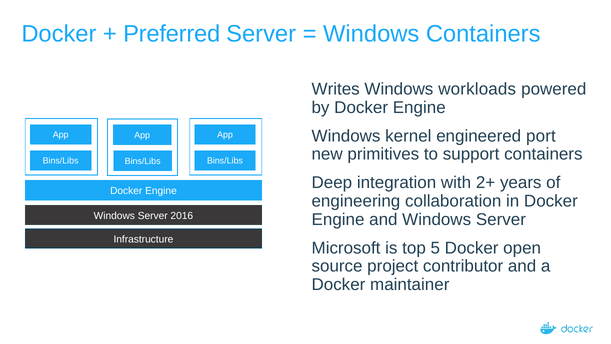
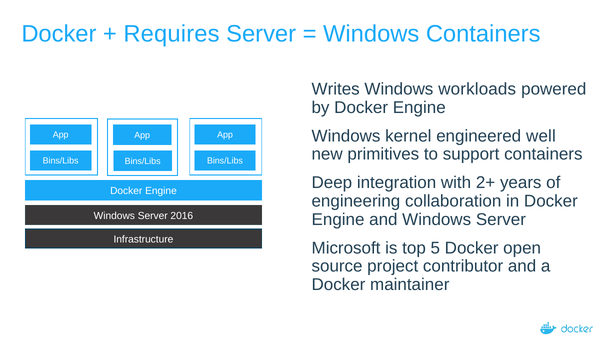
Preferred: Preferred -> Requires (172, 34)
port: port -> well (541, 136)
